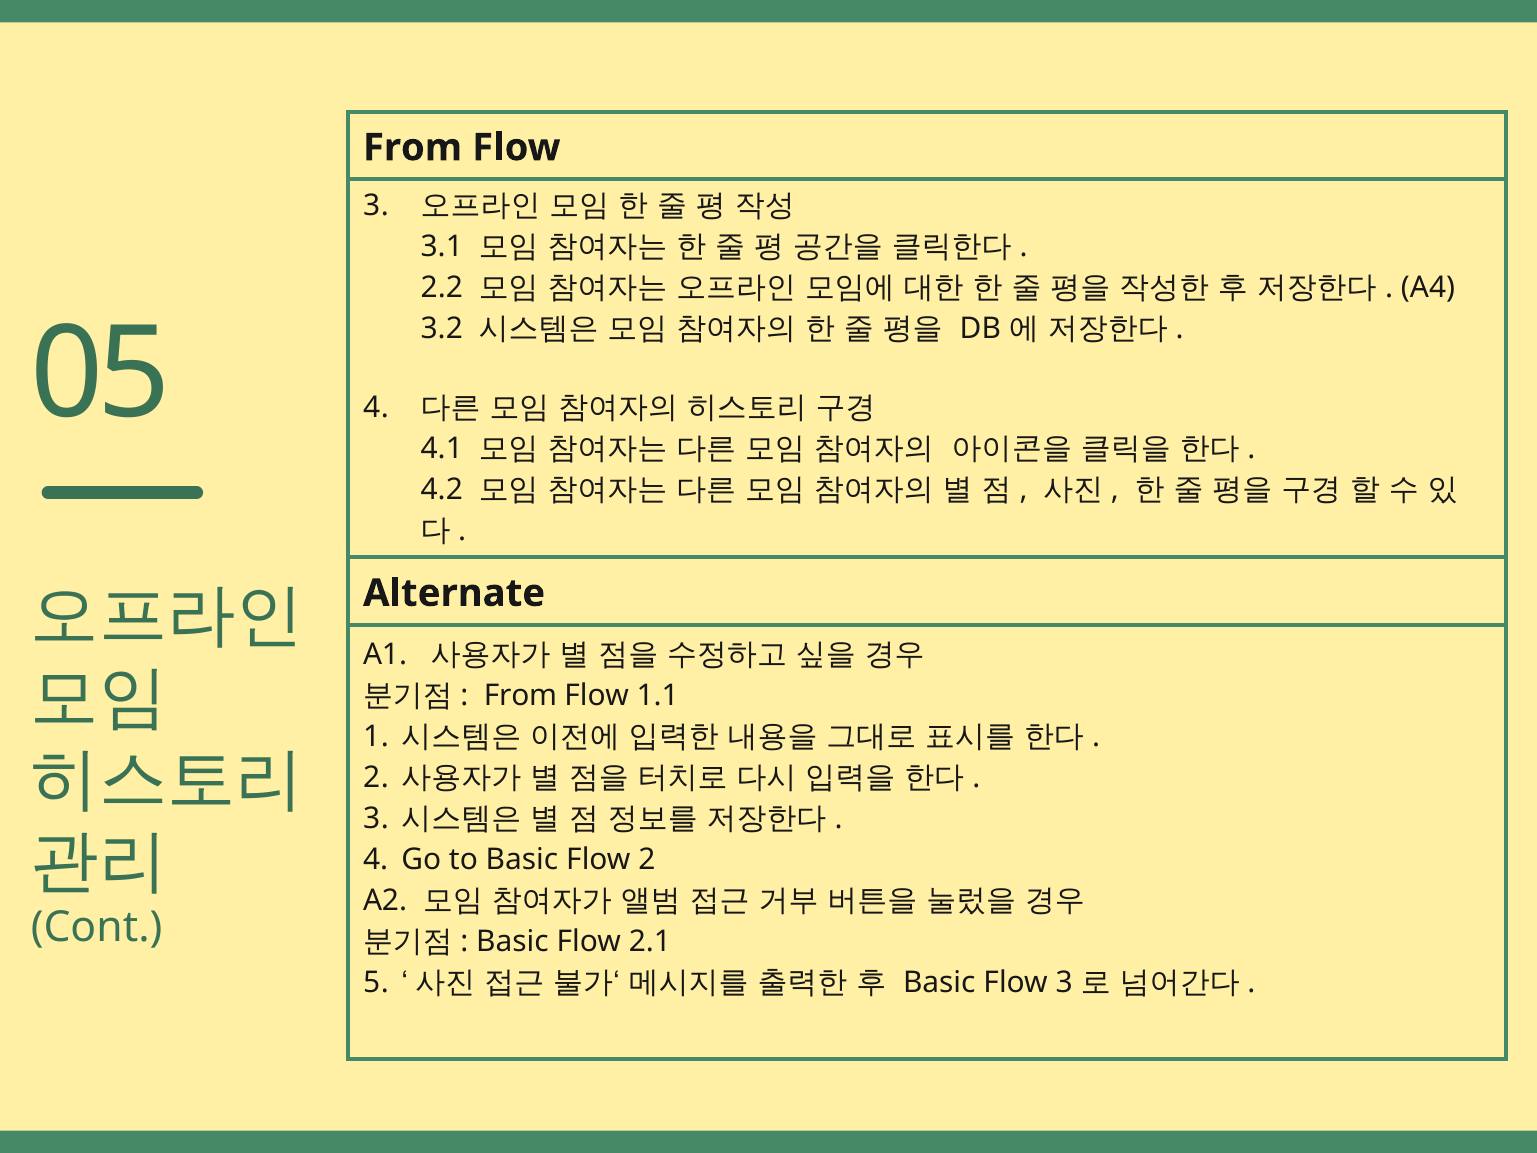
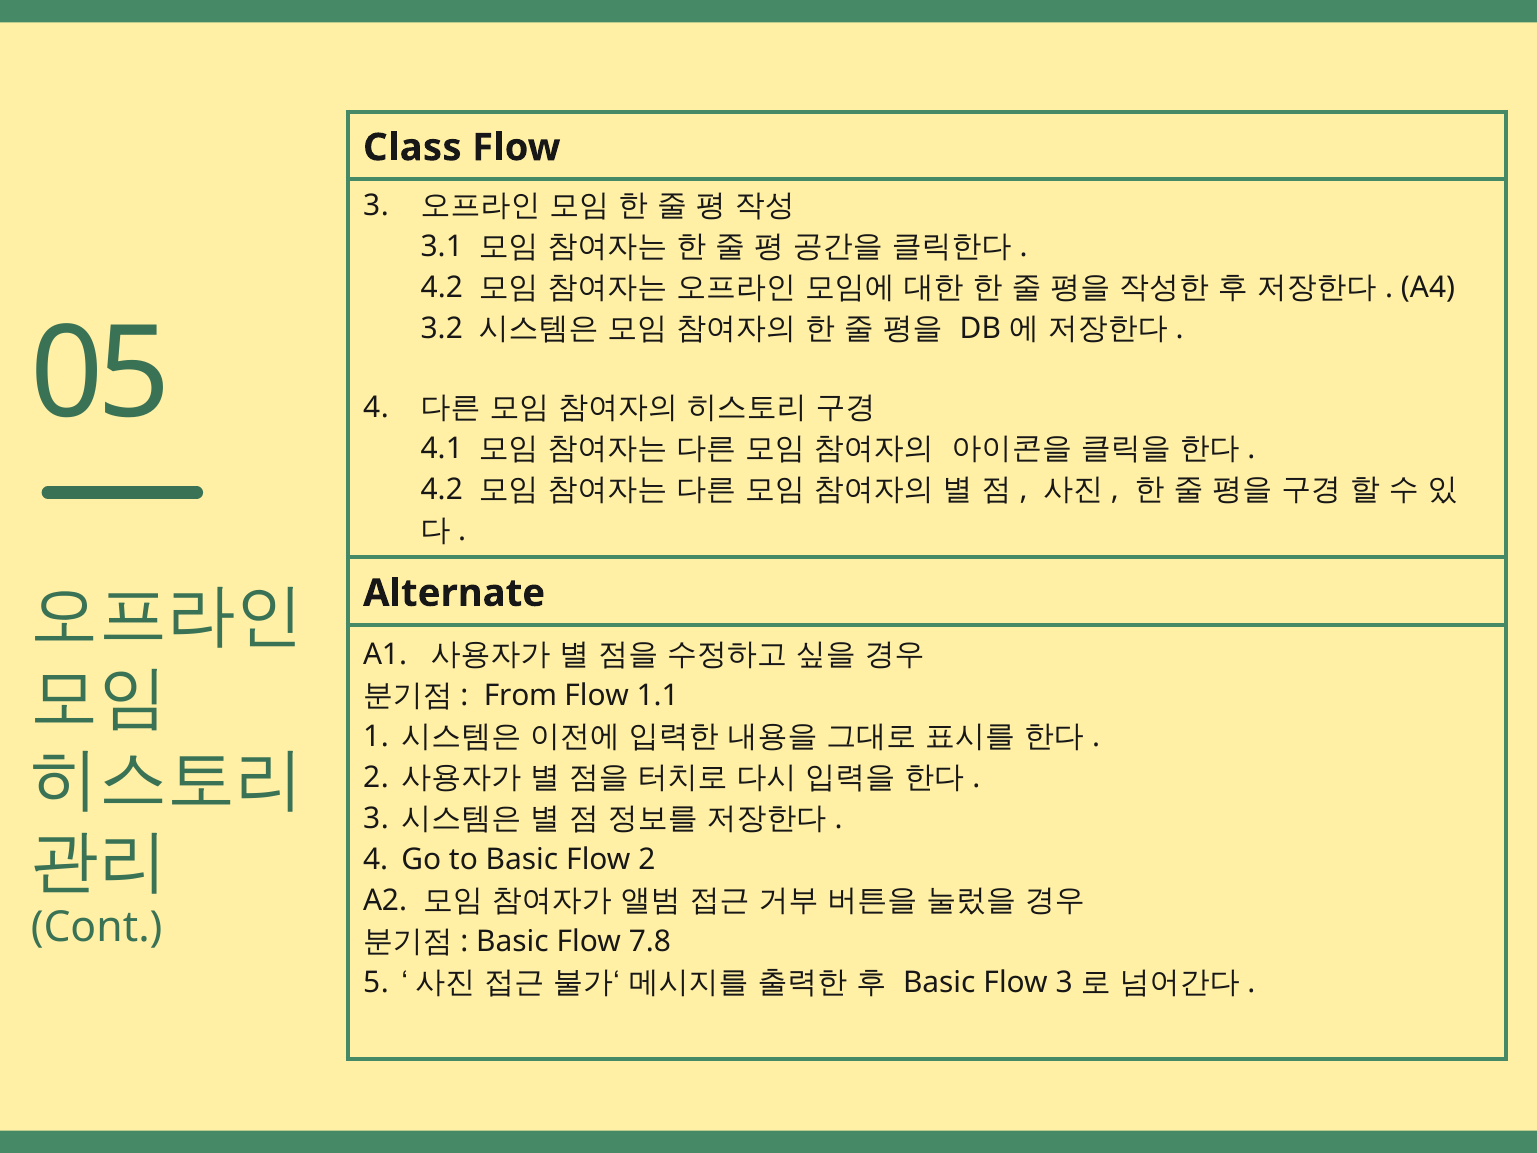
From: From -> Class (412, 148)
2.2: 2.2 -> 4.2 (442, 288)
2.1: 2.1 -> 7.8 (650, 941)
